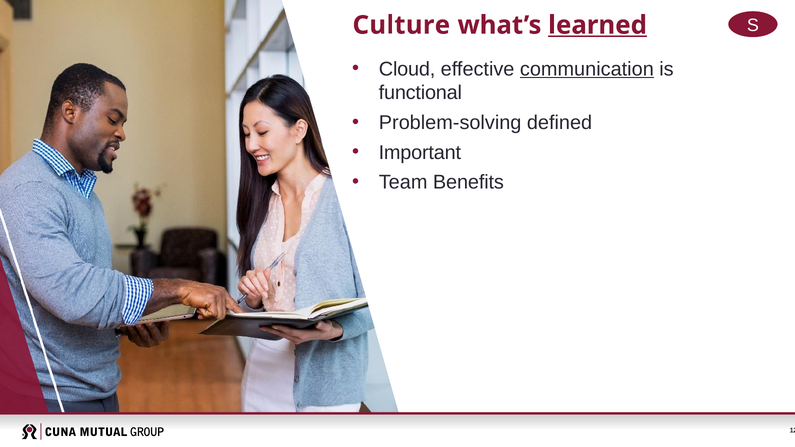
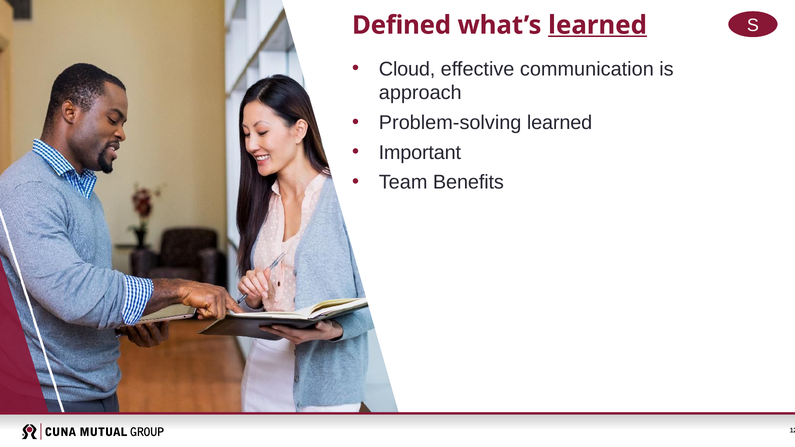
Culture: Culture -> Defined (402, 25)
communication underline: present -> none (587, 69)
functional: functional -> approach (420, 93)
Problem-solving defined: defined -> learned (560, 123)
